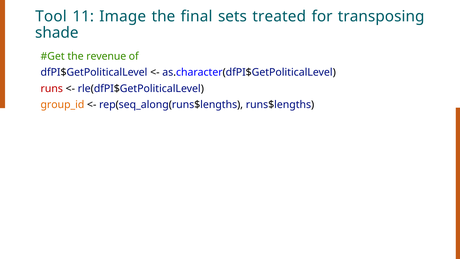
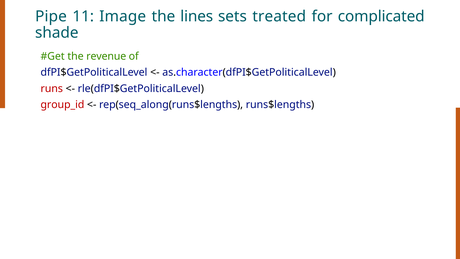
Tool: Tool -> Pipe (51, 16)
final: final -> lines (197, 16)
transposing: transposing -> complicated (381, 16)
group_id colour: orange -> red (62, 105)
